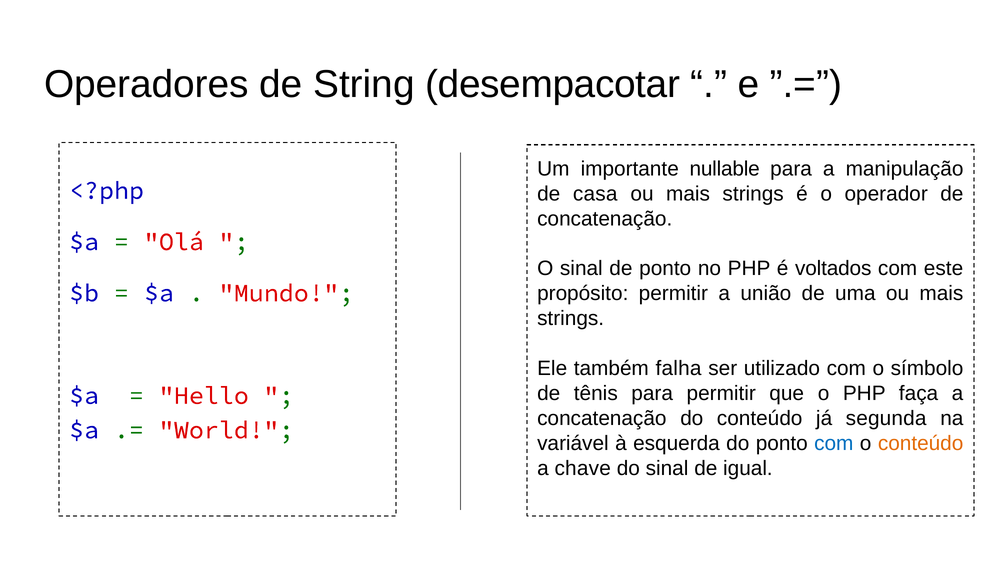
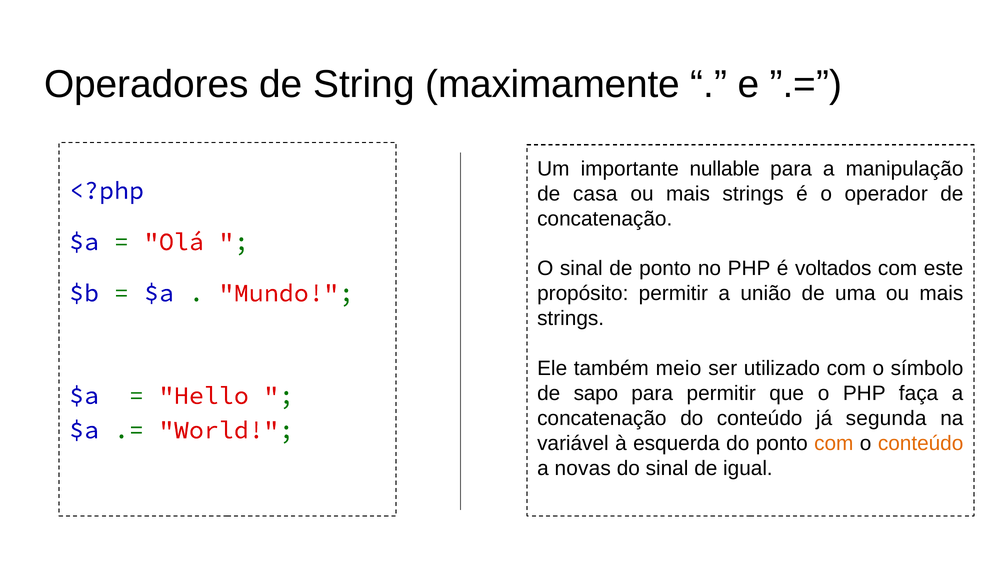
desempacotar: desempacotar -> maximamente (553, 85)
falha: falha -> meio (679, 368)
tênis: tênis -> sapo (596, 393)
com colour: blue -> orange (834, 443)
chave: chave -> novas (583, 468)
